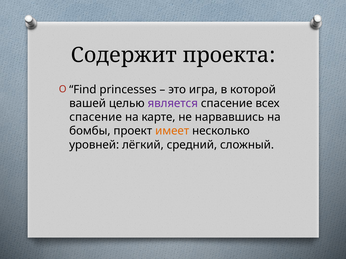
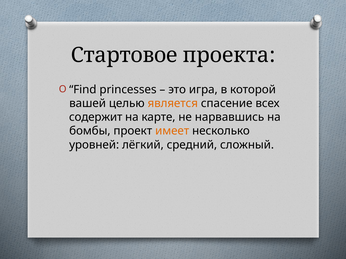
Содержит: Содержит -> Стартовое (124, 55)
является colour: purple -> orange (173, 103)
спасение: спасение -> содержит (96, 117)
